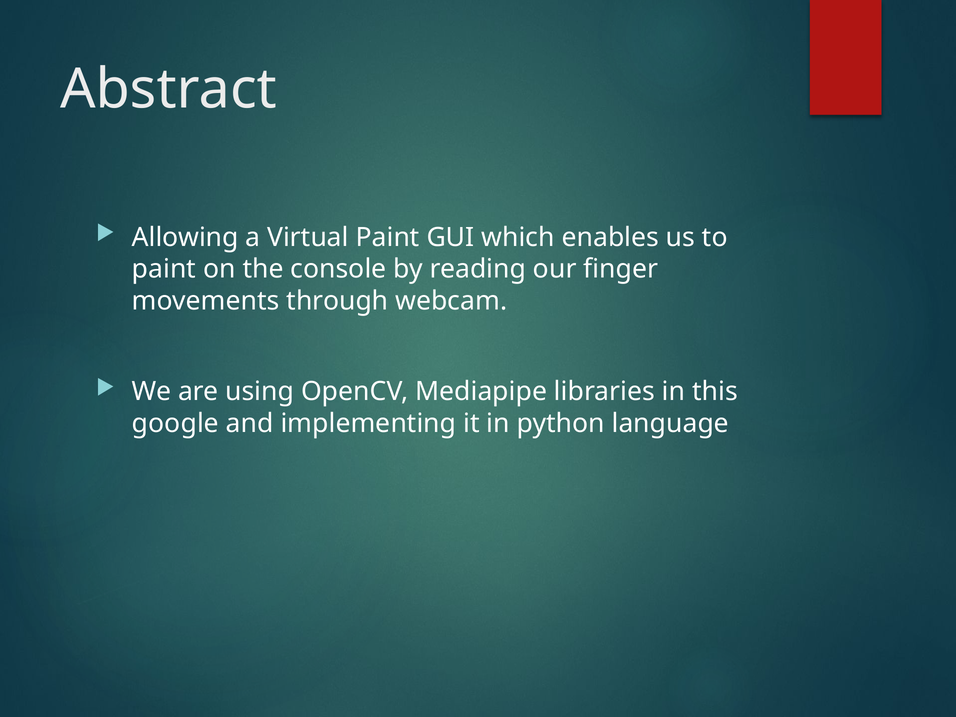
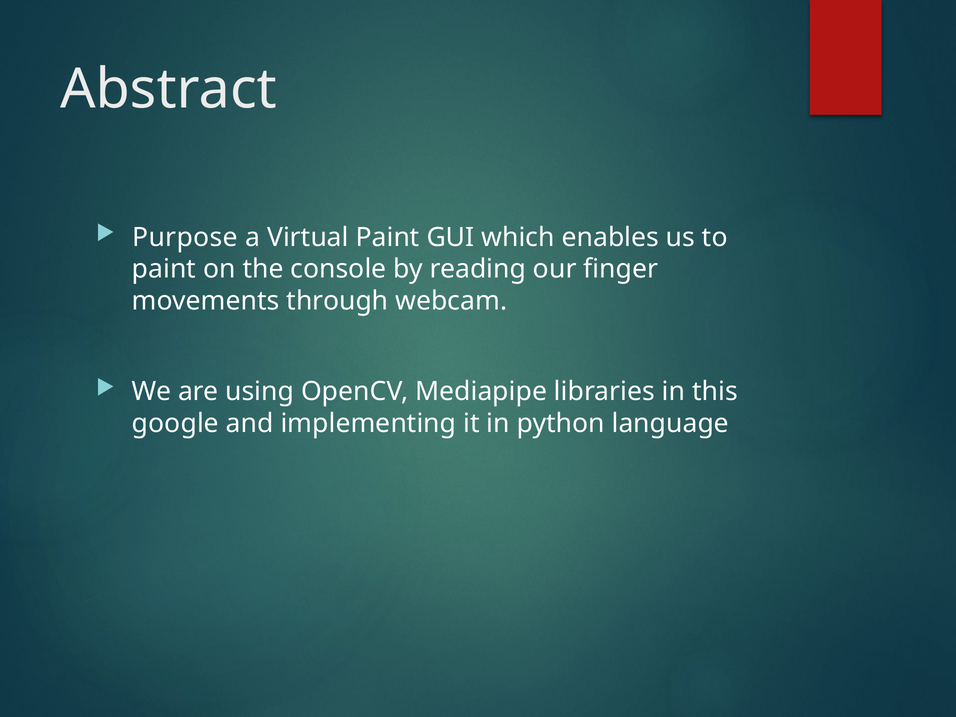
Allowing: Allowing -> Purpose (185, 237)
